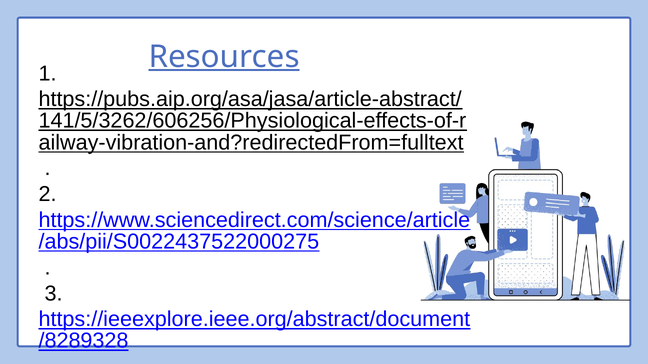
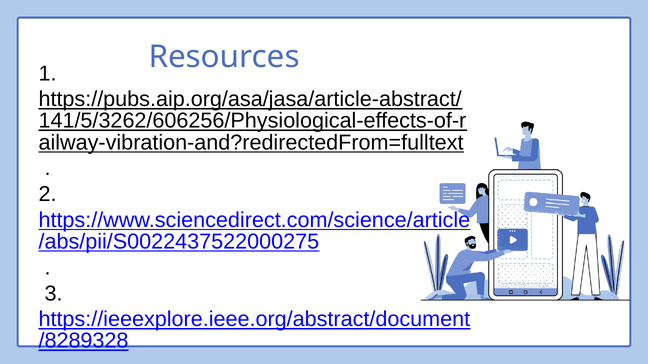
Resources underline: present -> none (224, 57)
